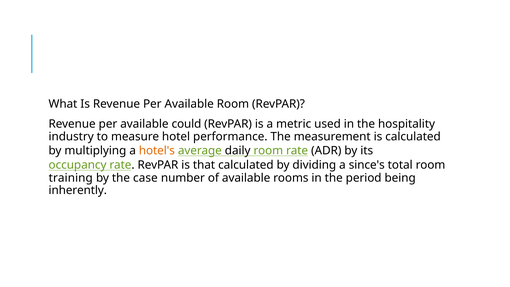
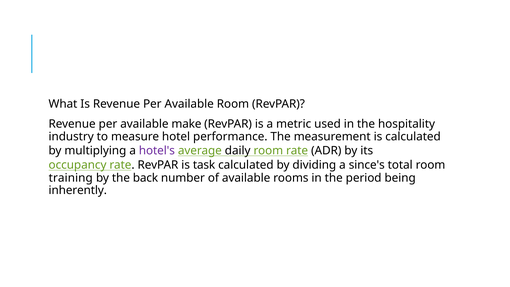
could: could -> make (186, 124)
hotel's colour: orange -> purple (157, 150)
that: that -> task (204, 165)
case: case -> back (146, 178)
